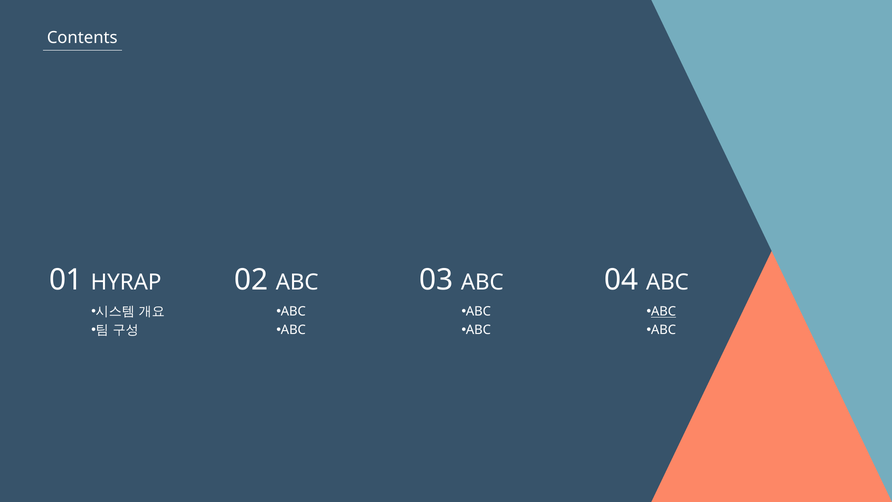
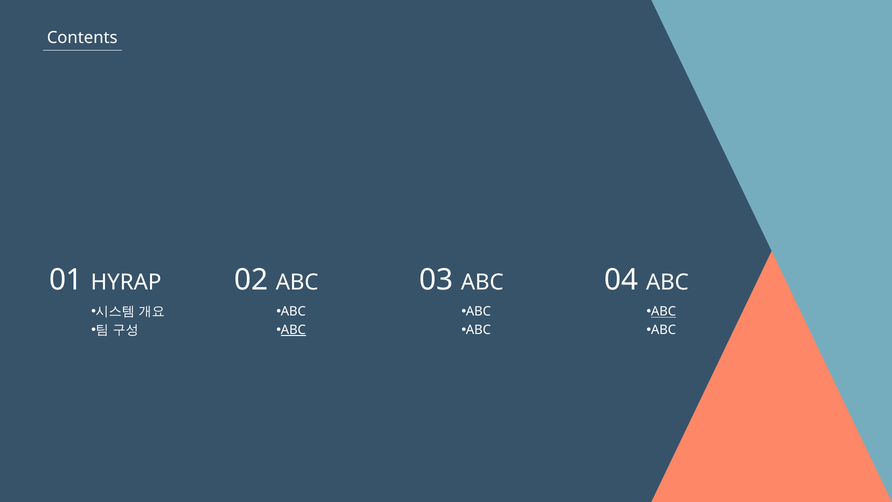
ABC underline: none -> present (293, 330)
